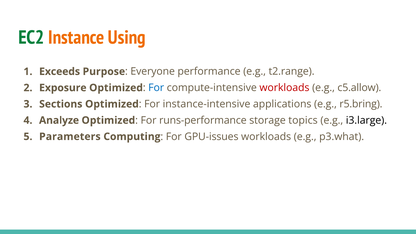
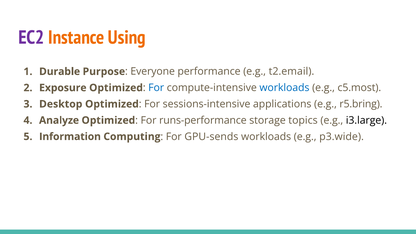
EC2 colour: green -> purple (31, 38)
Exceeds: Exceeds -> Durable (60, 72)
t2.range: t2.range -> t2.email (291, 72)
workloads colour: red -> blue (284, 88)
c5.allow: c5.allow -> c5.most (359, 88)
Sections: Sections -> Desktop (61, 104)
instance-intensive: instance-intensive -> sessions-intensive (207, 104)
Parameters: Parameters -> Information (70, 137)
GPU-issues: GPU-issues -> GPU-sends (211, 137)
p3.what: p3.what -> p3.wide (342, 137)
